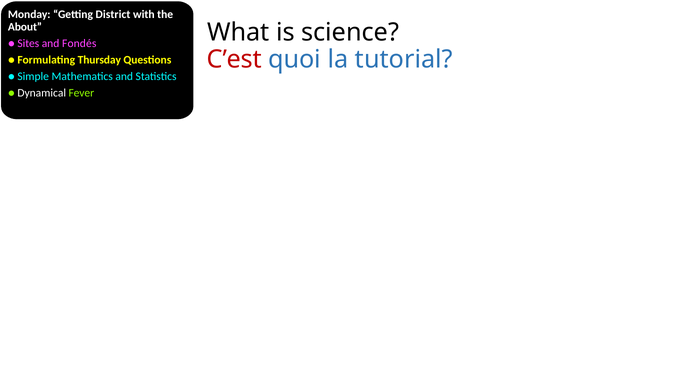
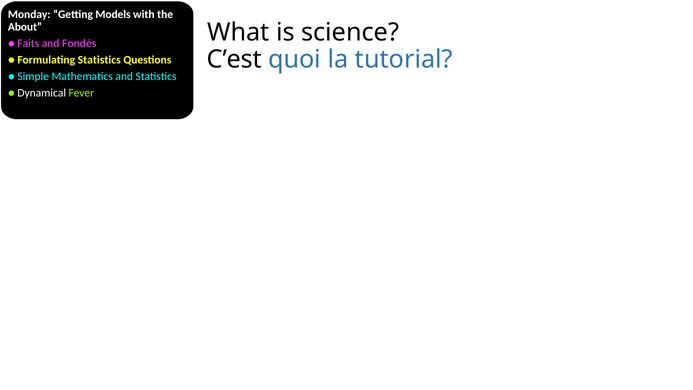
District: District -> Models (113, 14)
Sites: Sites -> Faits (28, 43)
C’est colour: red -> black (234, 60)
Formulating Thursday: Thursday -> Statistics (99, 60)
